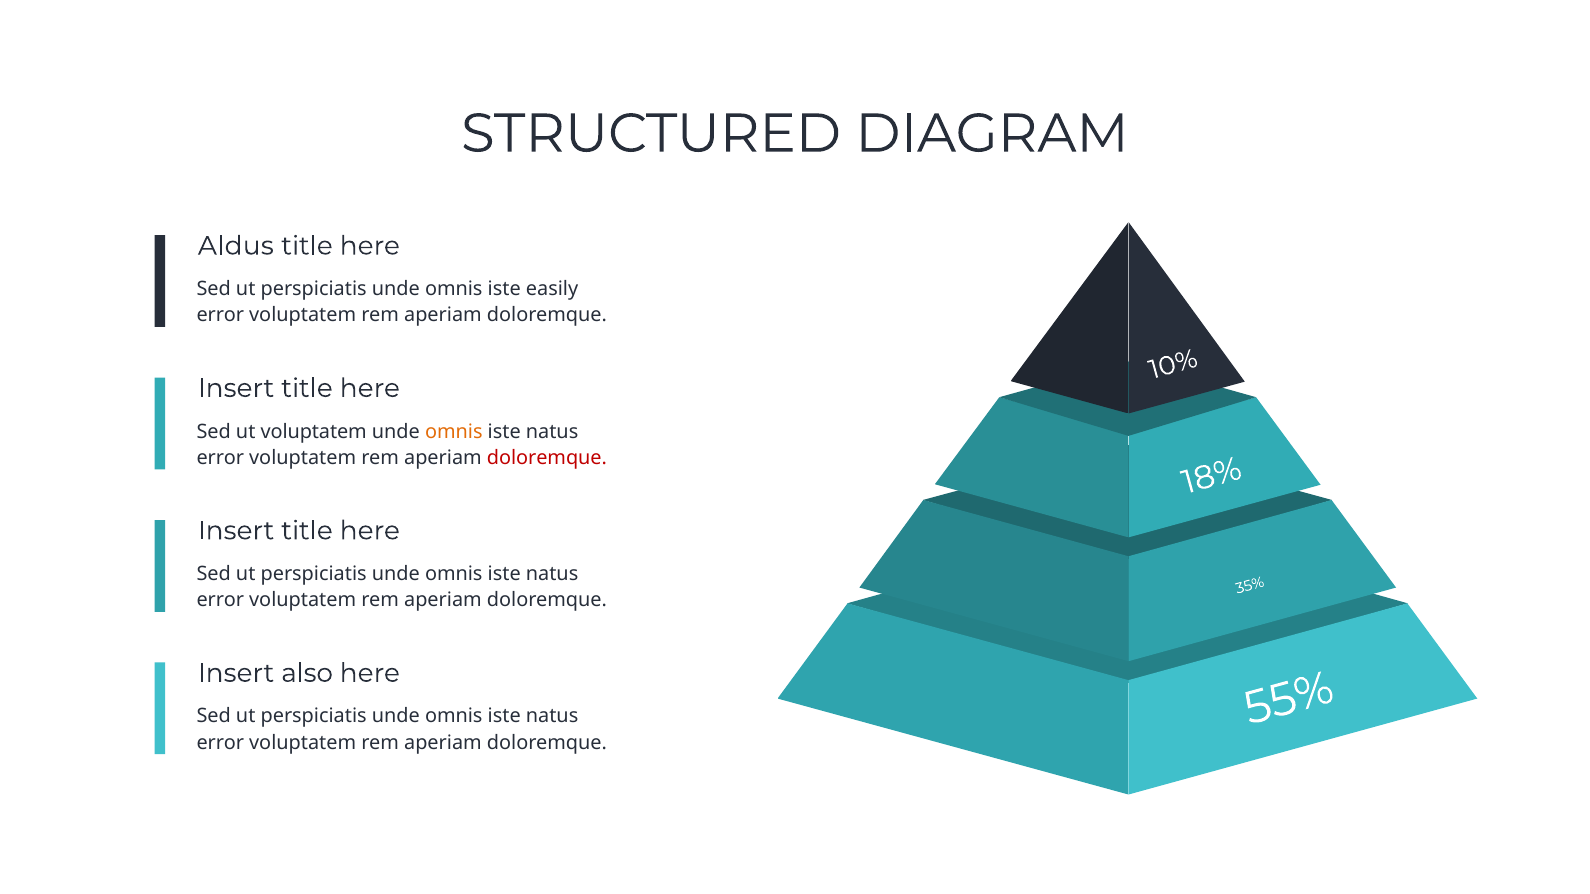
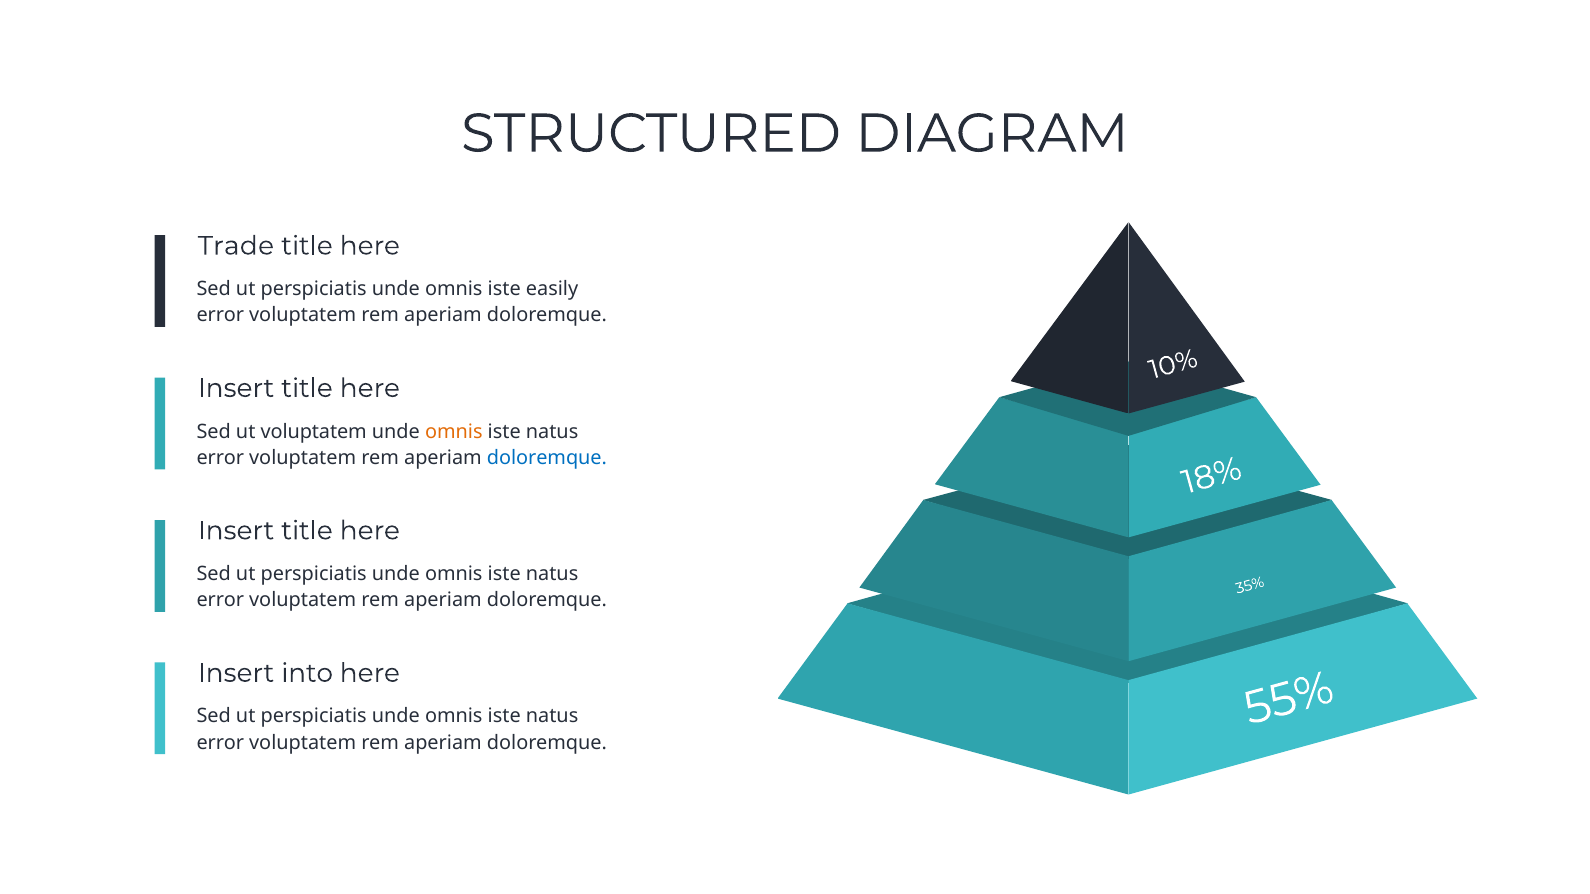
Aldus: Aldus -> Trade (236, 246)
doloremque colour: red -> blue (547, 458)
also: also -> into (307, 673)
